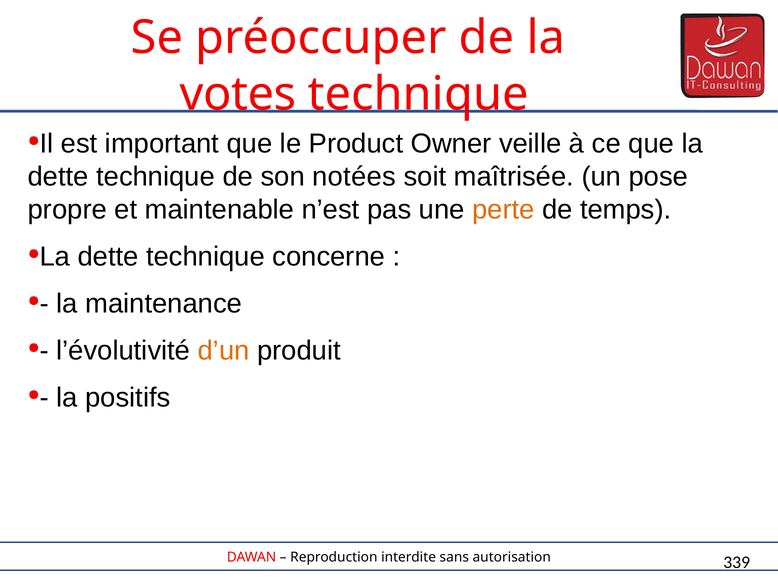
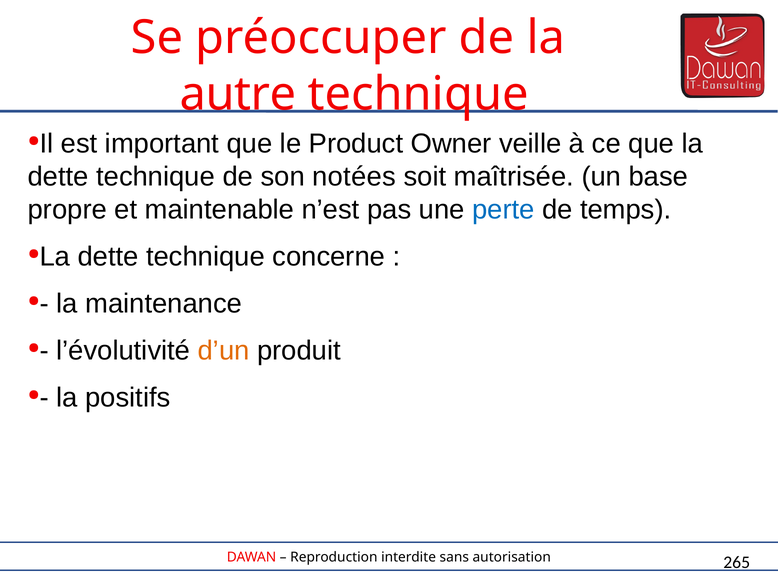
votes: votes -> autre (238, 94)
pose: pose -> base (658, 176)
perte colour: orange -> blue (503, 209)
339: 339 -> 265 (737, 562)
